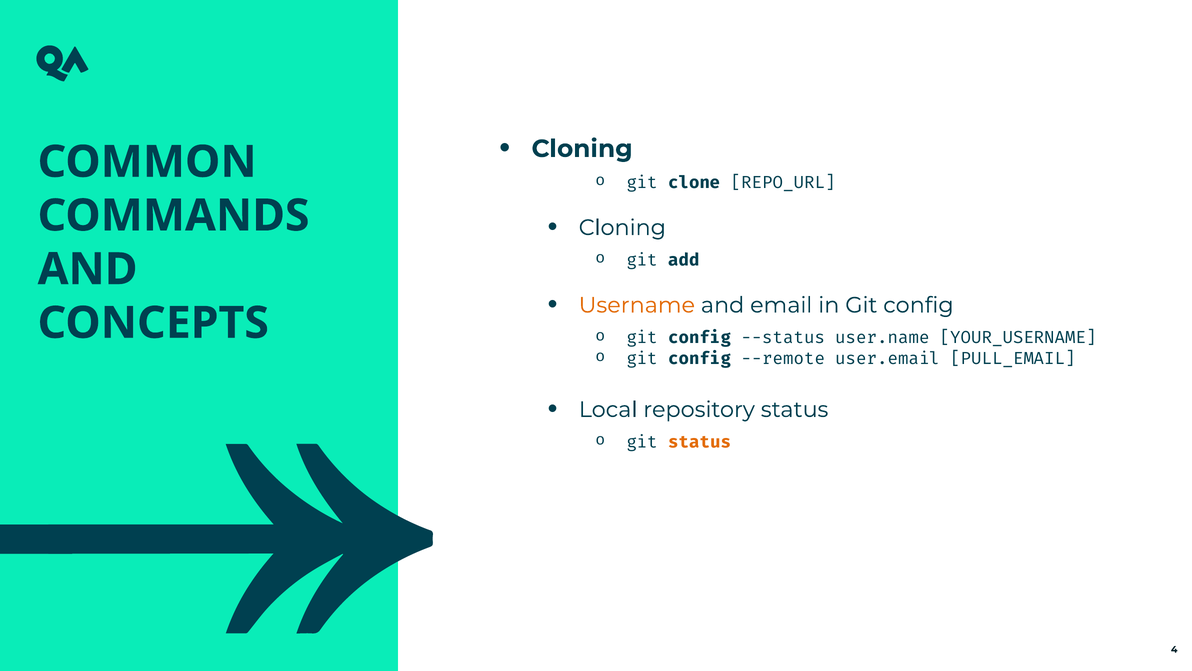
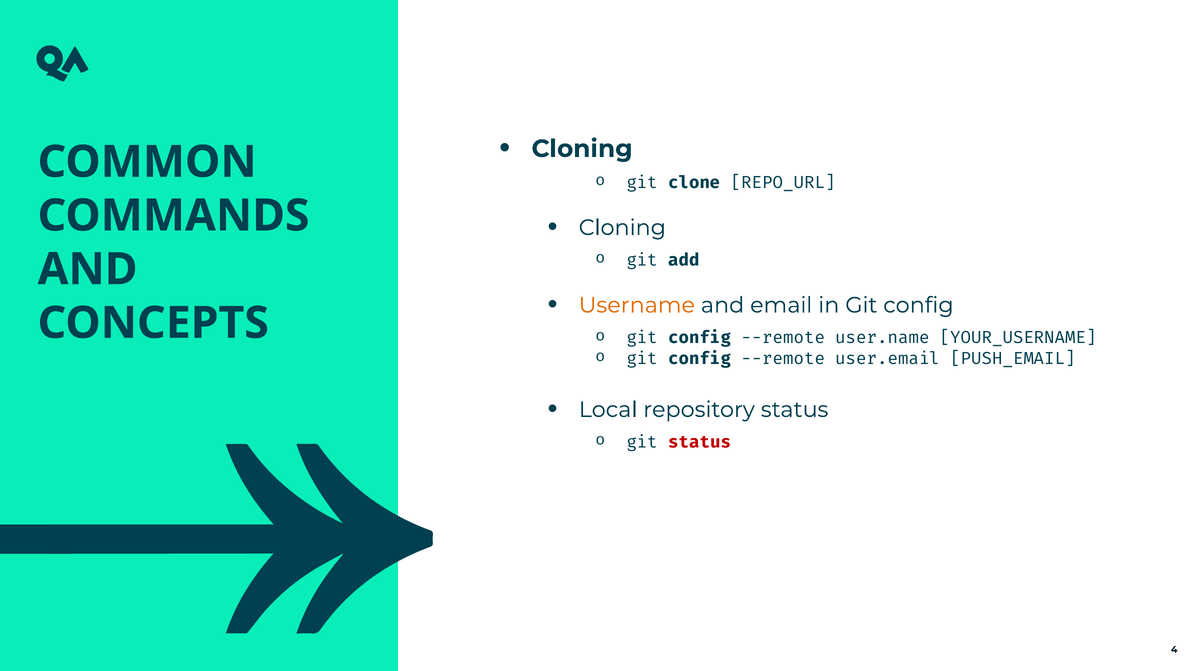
--status: --status -> --remote (783, 337)
PULL_EMAIL: PULL_EMAIL -> PUSH_EMAIL (1013, 358)
status colour: orange -> red (700, 442)
